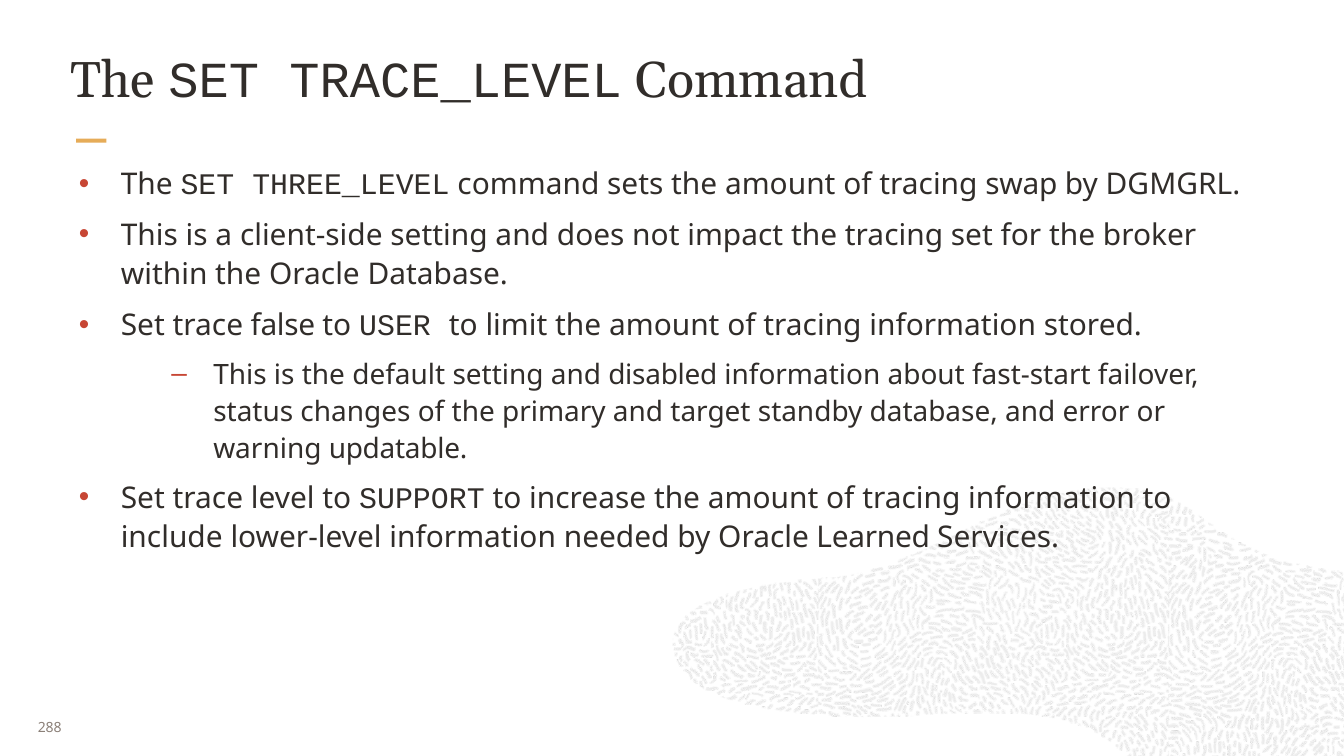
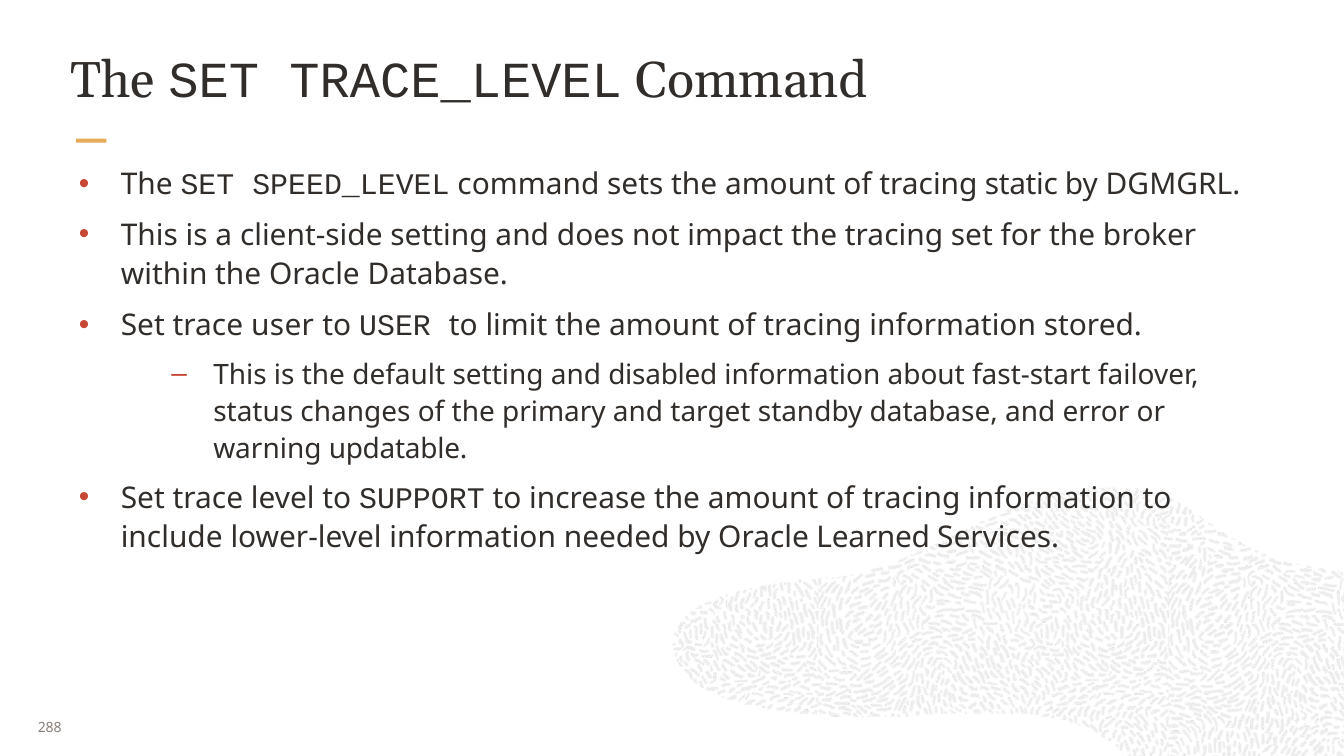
THREE_LEVEL: THREE_LEVEL -> SPEED_LEVEL (351, 185)
swap: swap -> static (1021, 185)
trace false: false -> user (283, 326)
